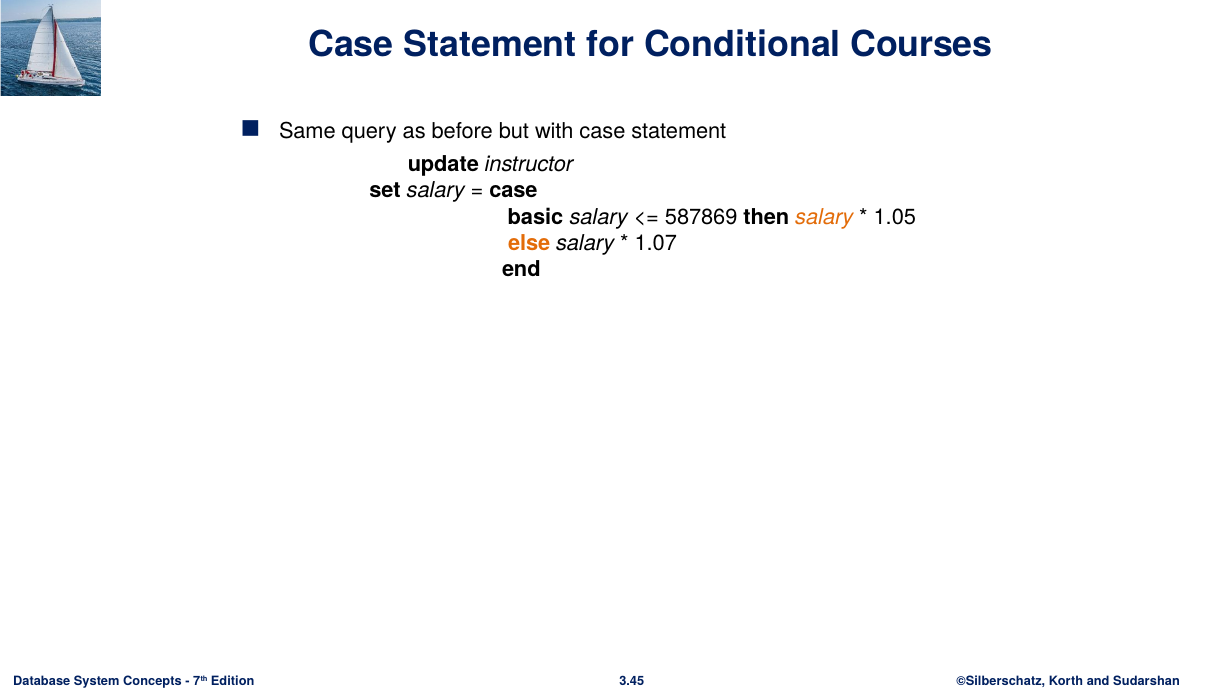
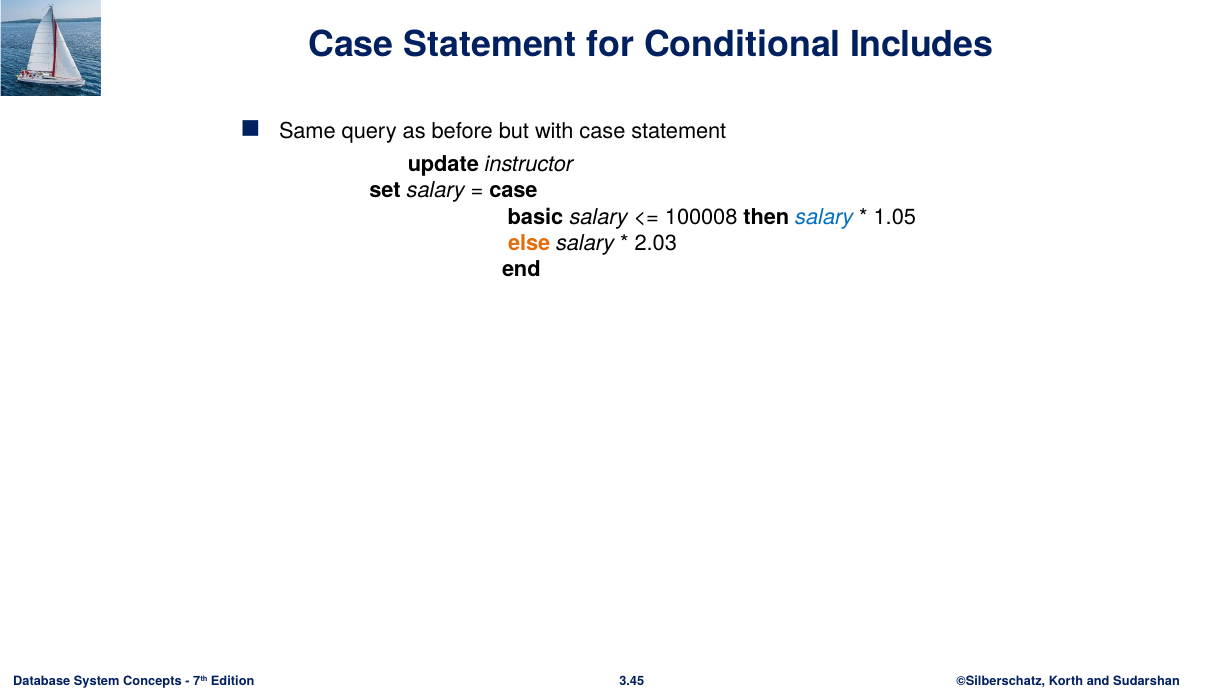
Courses: Courses -> Includes (922, 44)
587869: 587869 -> 100008 (701, 217)
salary colour: orange -> blue (824, 217)
1.07: 1.07 -> 2.03 (656, 243)
